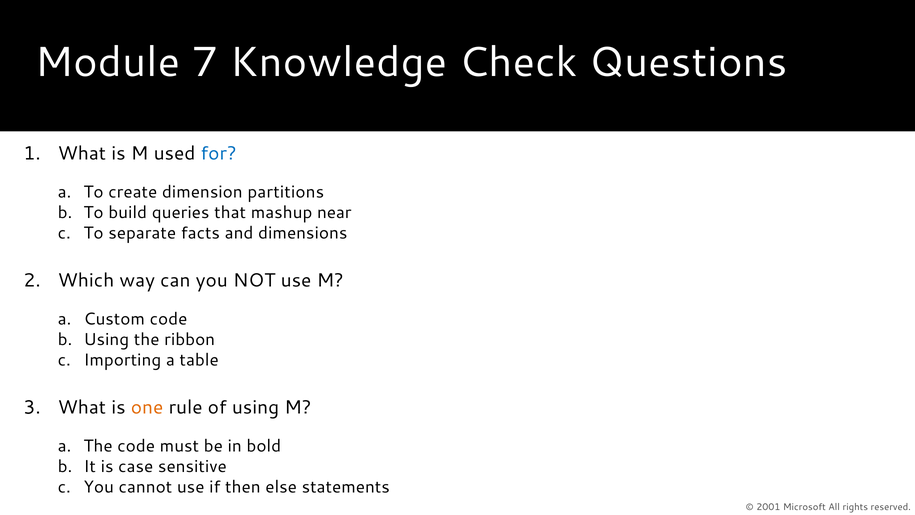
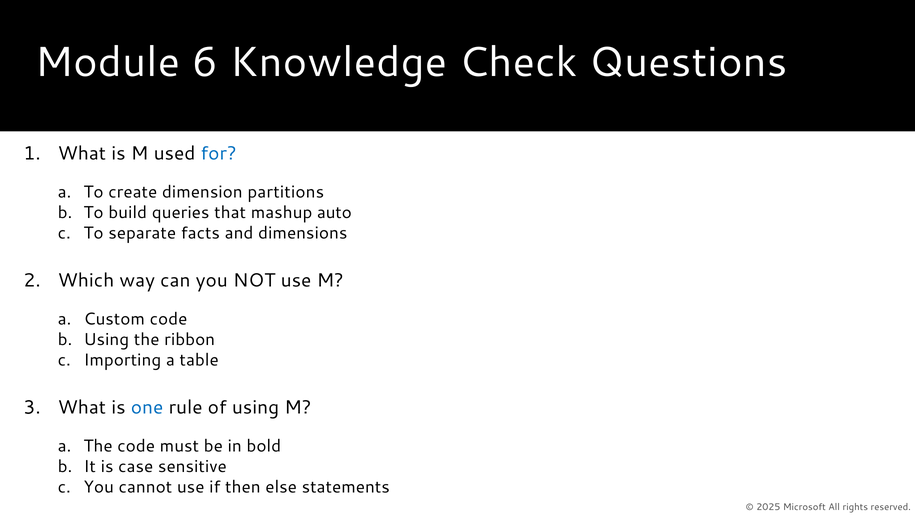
7: 7 -> 6 (205, 62)
near: near -> auto (334, 212)
one colour: orange -> blue (147, 407)
2001: 2001 -> 2025 (768, 507)
